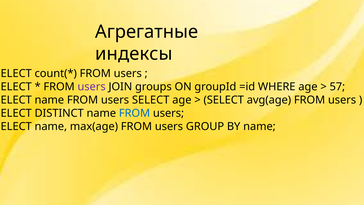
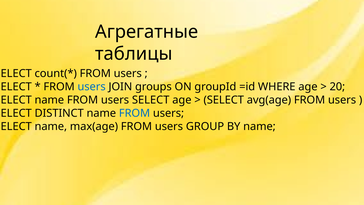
индексы: индексы -> таблицы (134, 54)
users colour: purple -> blue (92, 87)
57: 57 -> 20 (337, 87)
